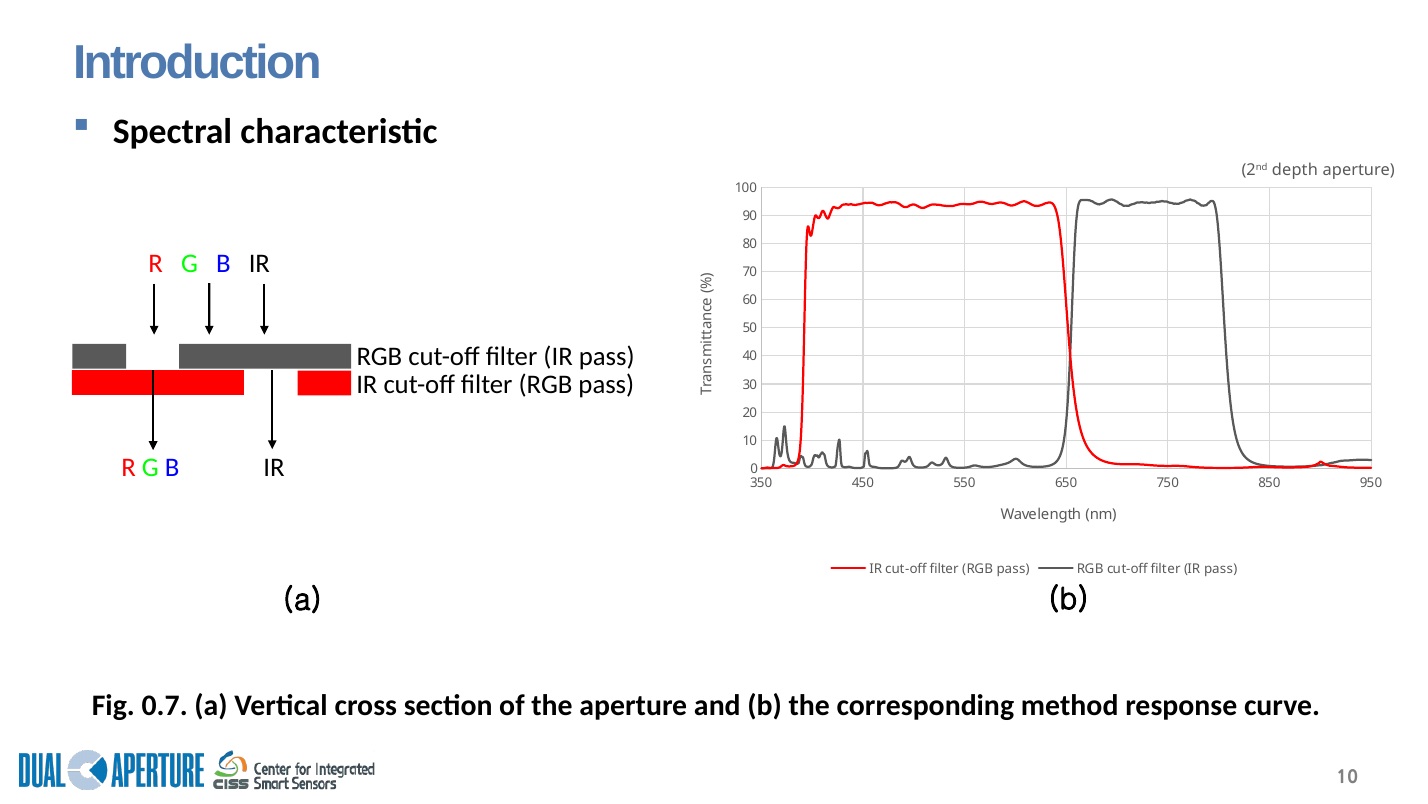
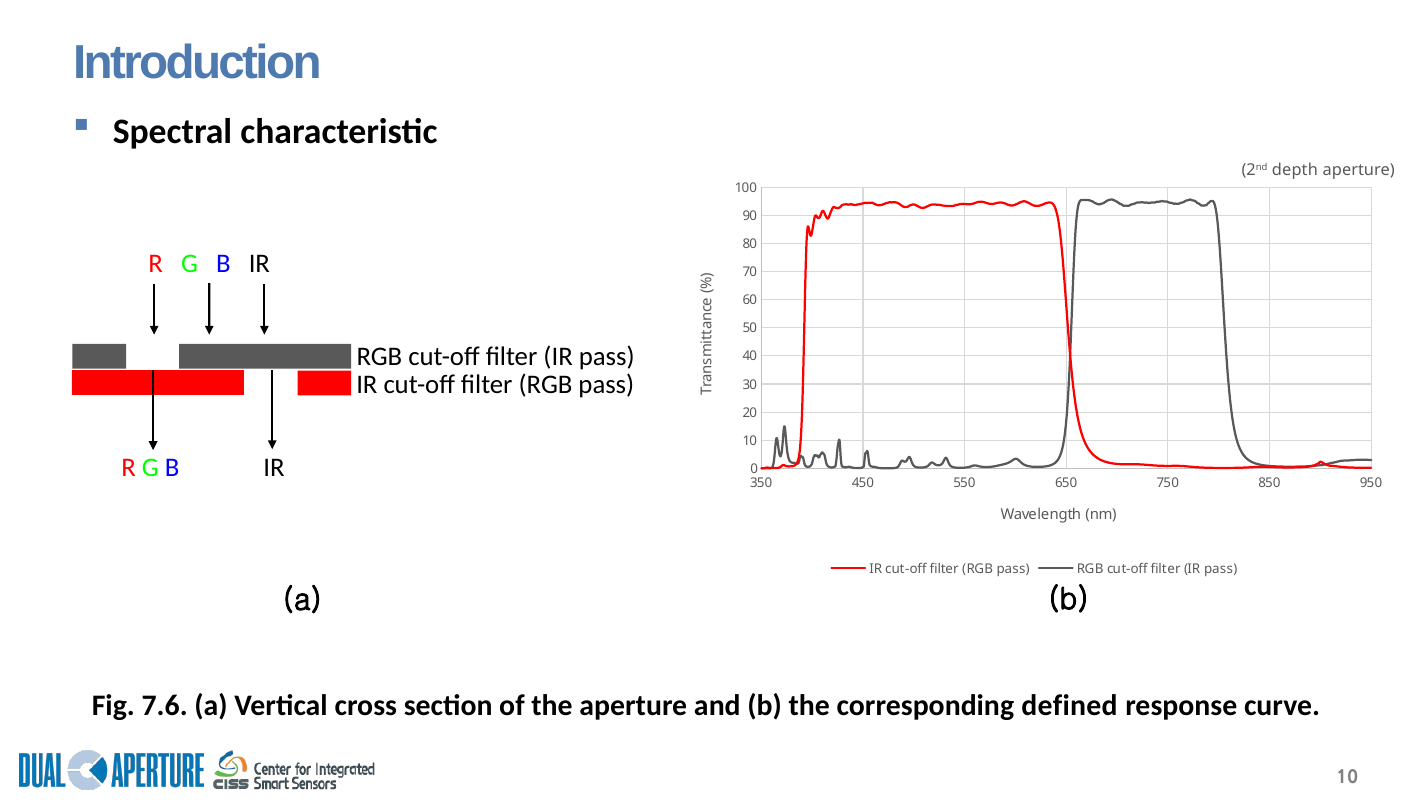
0.7: 0.7 -> 7.6 (165, 705)
method: method -> defined (1070, 705)
